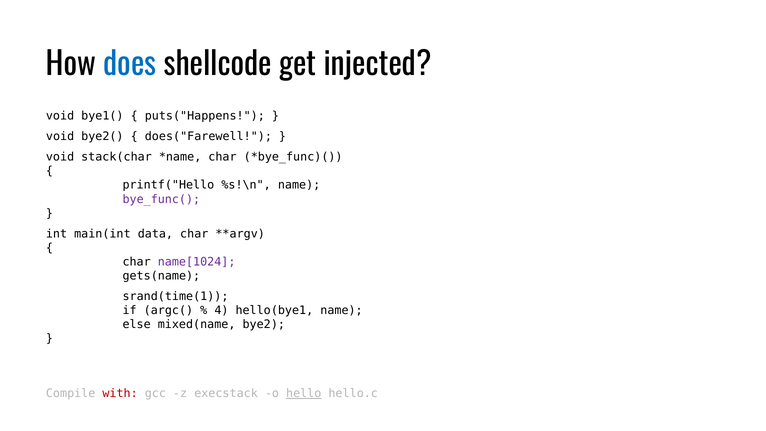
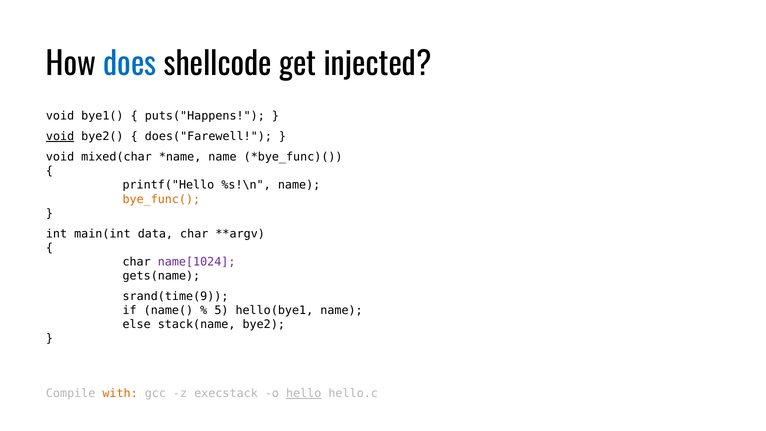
void underline: none -> present (60, 136)
stack(char: stack(char -> mixed(char (116, 157)
char: char -> name (222, 157)
bye_func( colour: purple -> orange (161, 199)
srand(time(1: srand(time(1 -> srand(time(9 (175, 296)
argc(: argc( -> name( (168, 310)
4: 4 -> 5 (221, 310)
mixed(name: mixed(name -> stack(name (197, 324)
with colour: red -> orange (120, 393)
